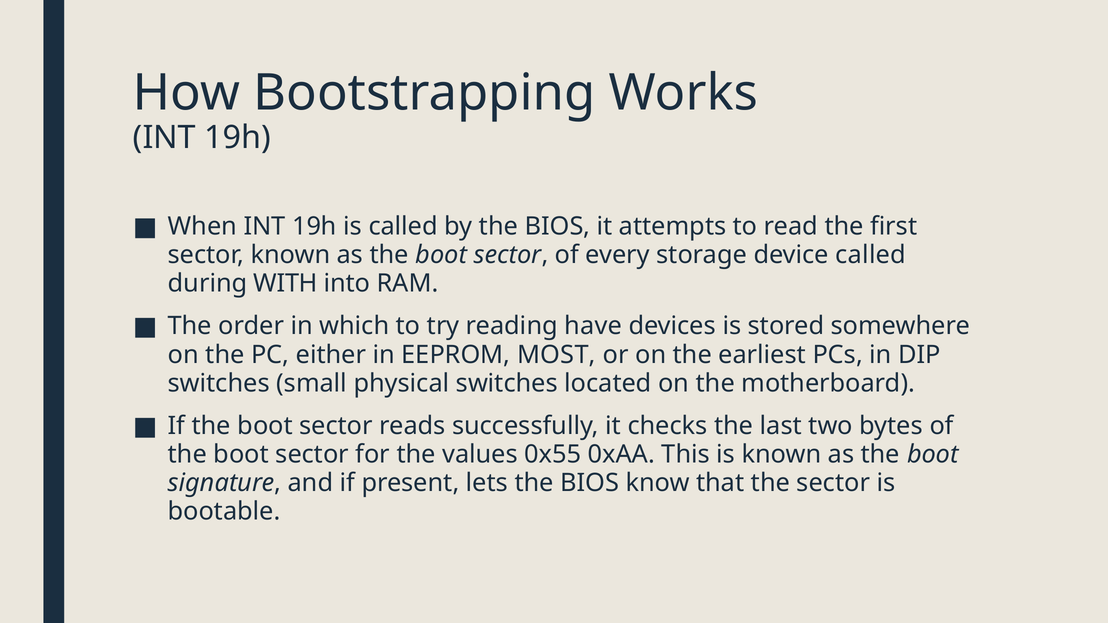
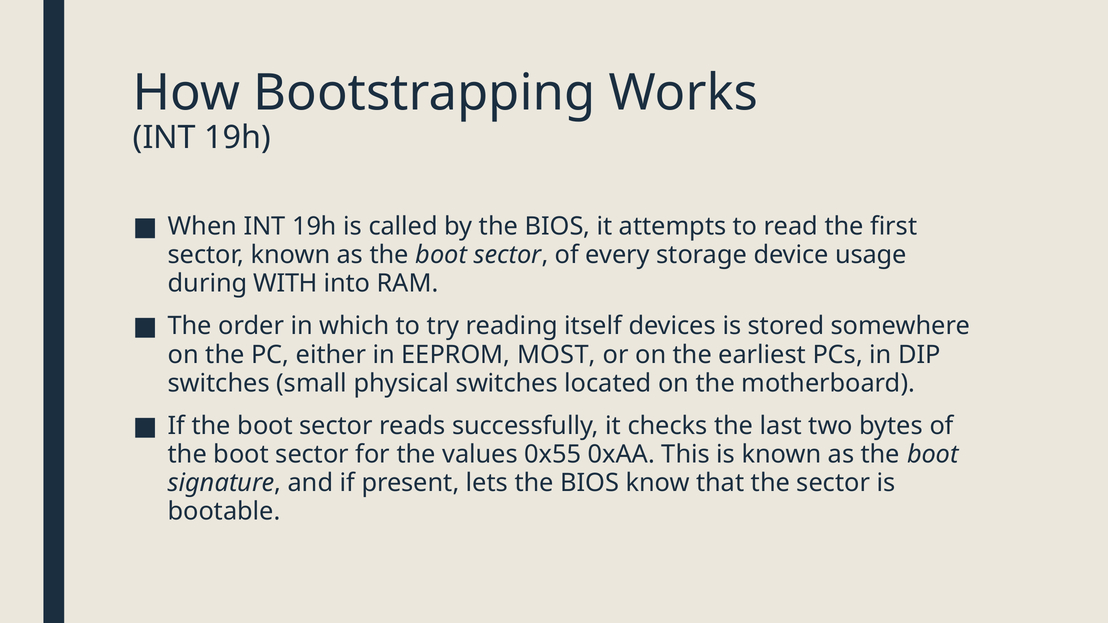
device called: called -> usage (871, 255)
have: have -> itself (593, 326)
